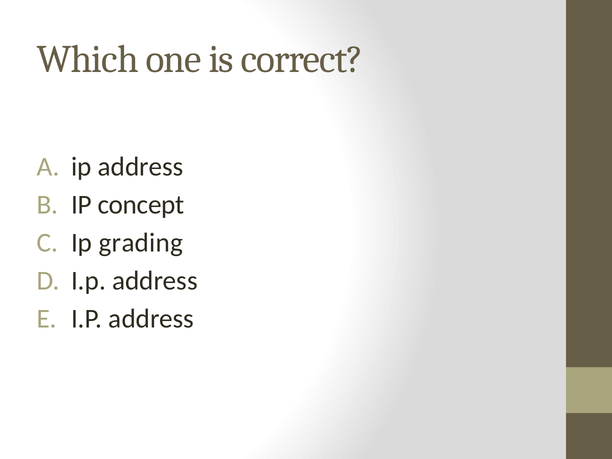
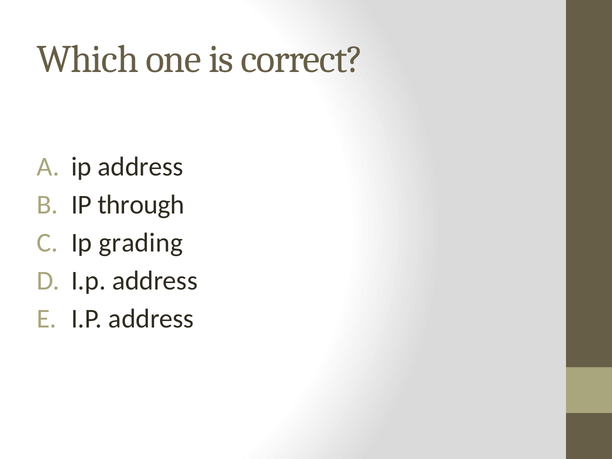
concept: concept -> through (141, 205)
